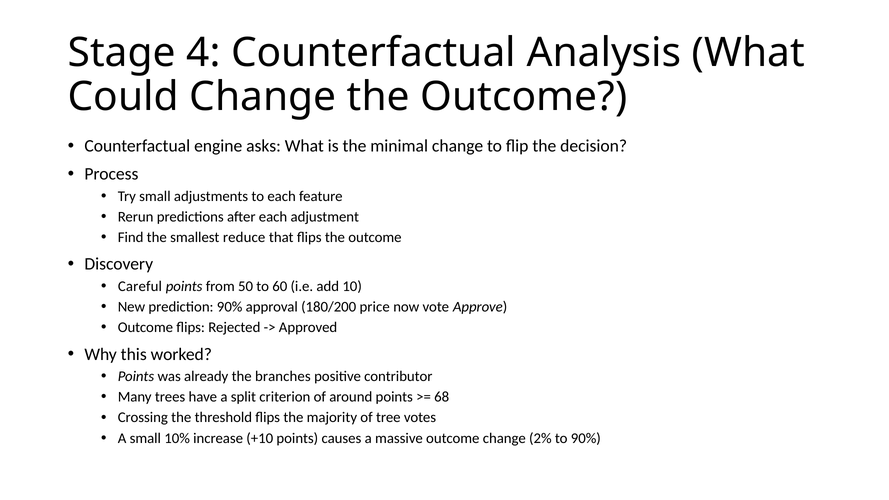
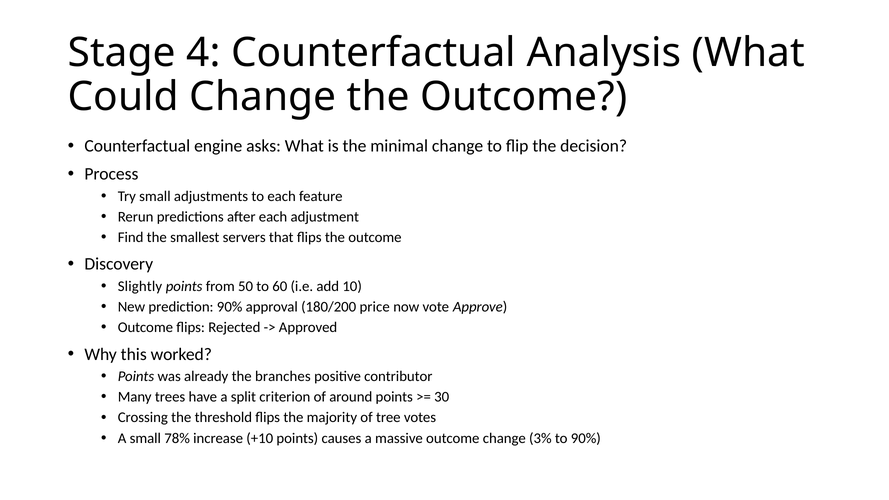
reduce: reduce -> servers (244, 237)
Careful: Careful -> Slightly (140, 286)
68: 68 -> 30 (442, 397)
10%: 10% -> 78% (177, 438)
2%: 2% -> 3% (540, 438)
